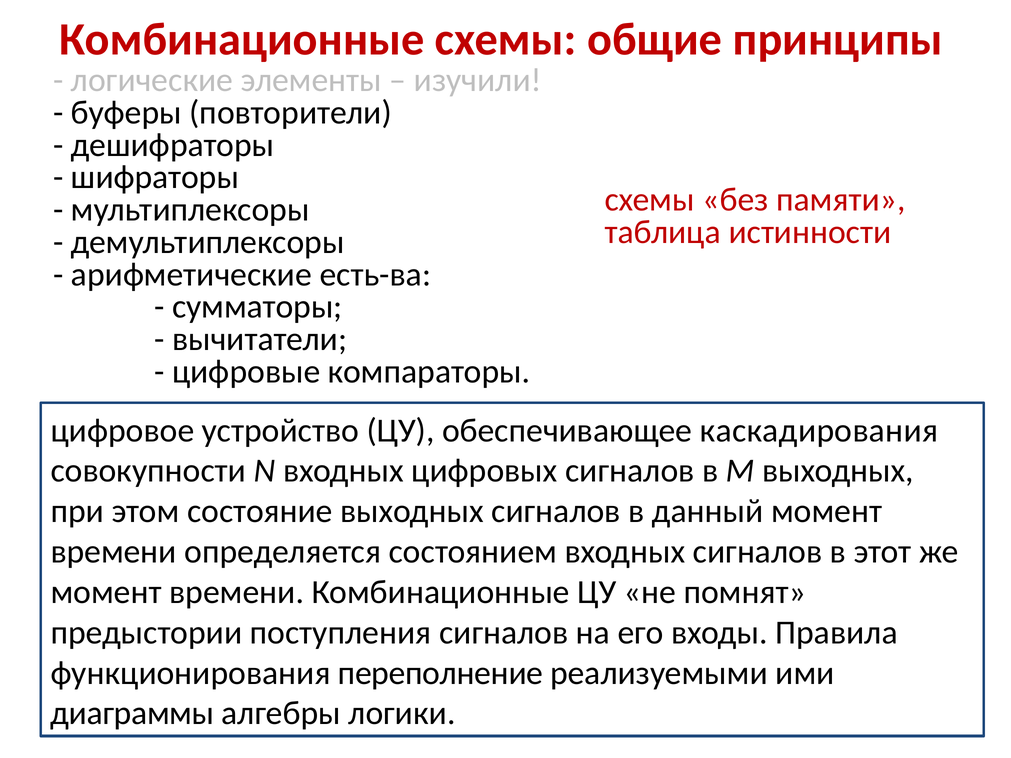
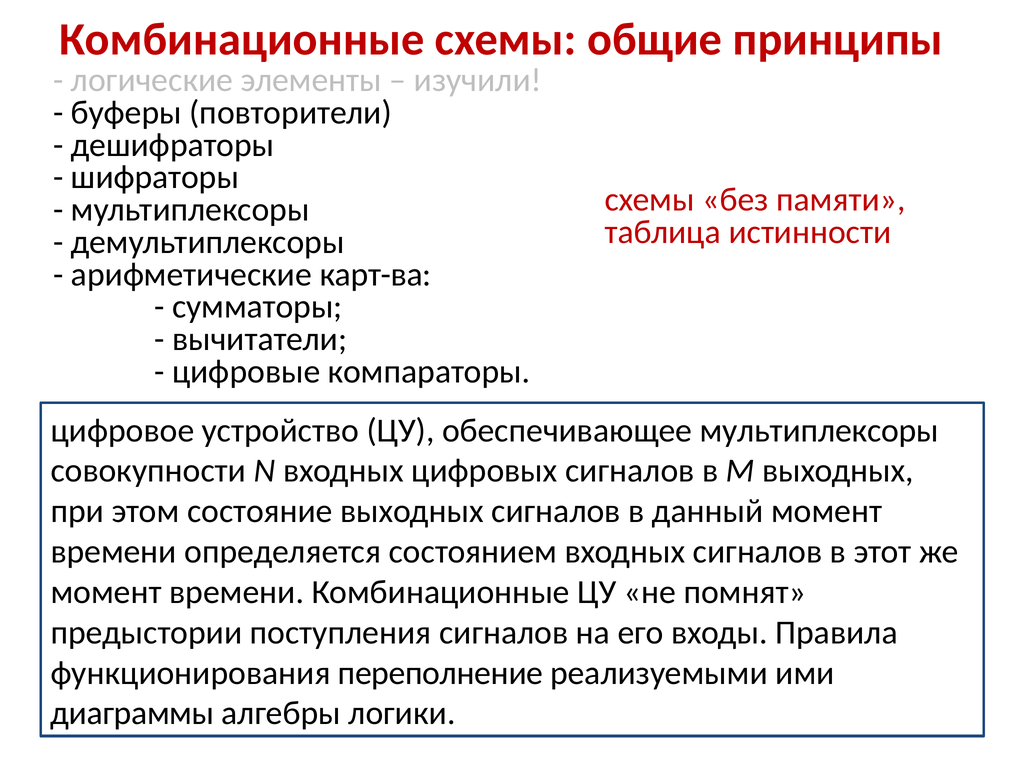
есть-ва: есть-ва -> карт-ва (375, 275)
обеспечивающее каскадирования: каскадирования -> мультиплексоры (819, 431)
